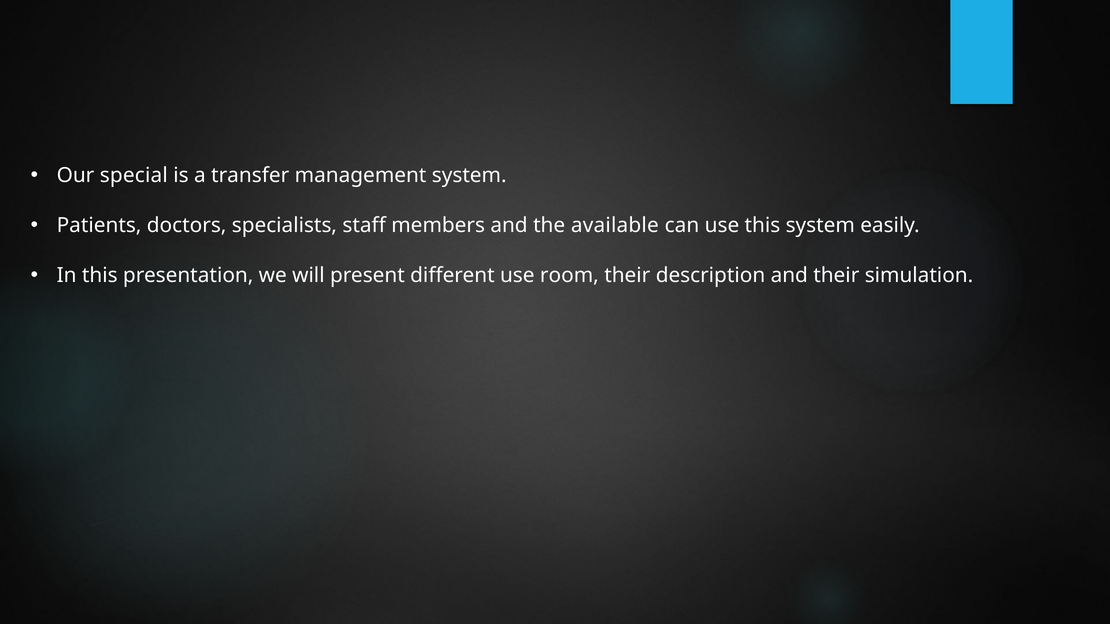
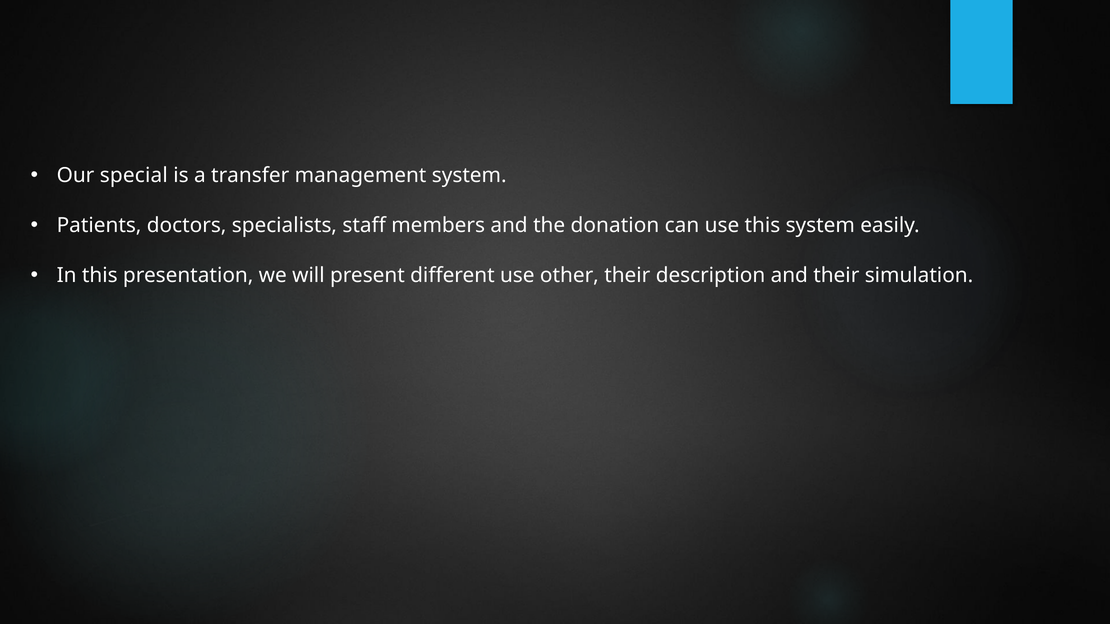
available: available -> donation (615, 226)
room: room -> other (569, 276)
